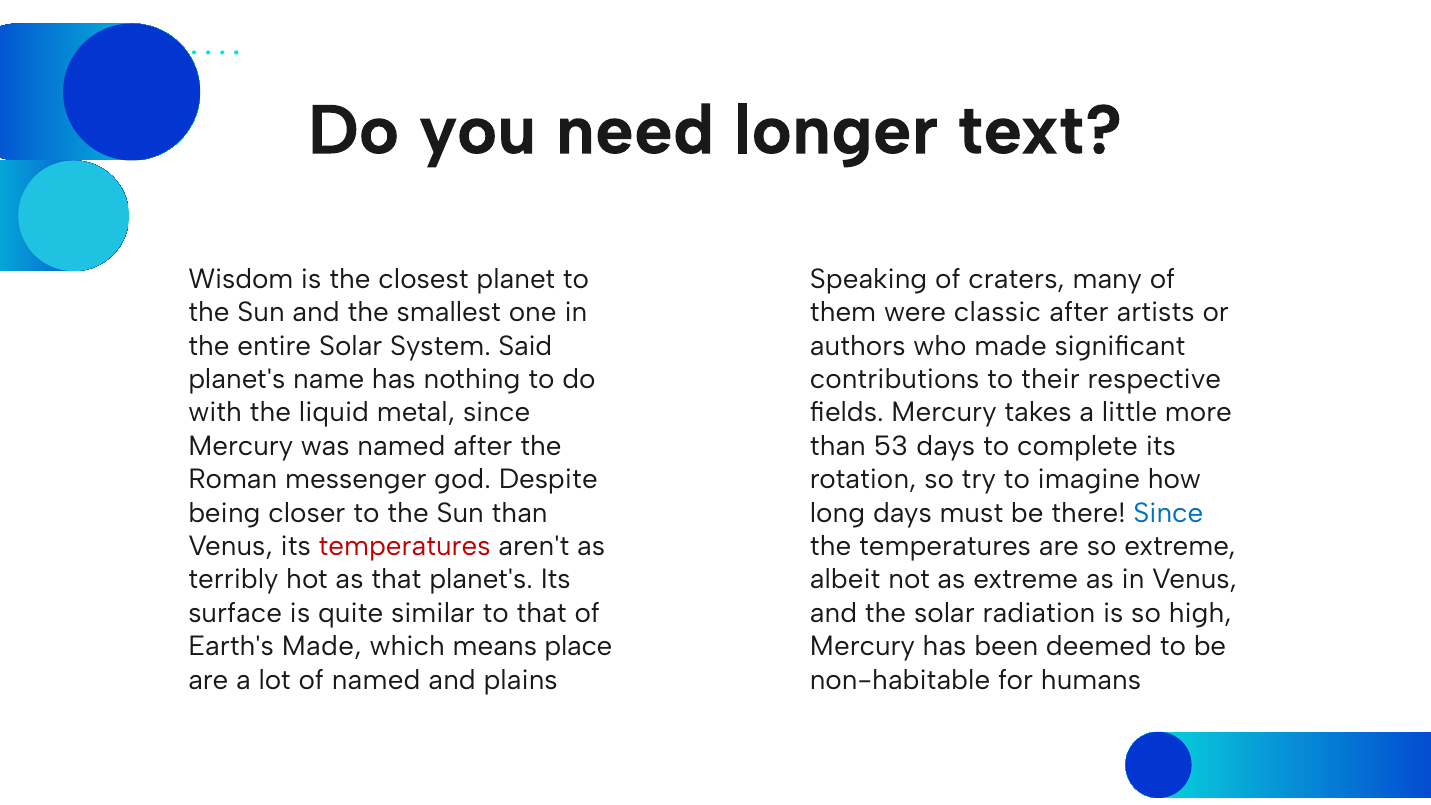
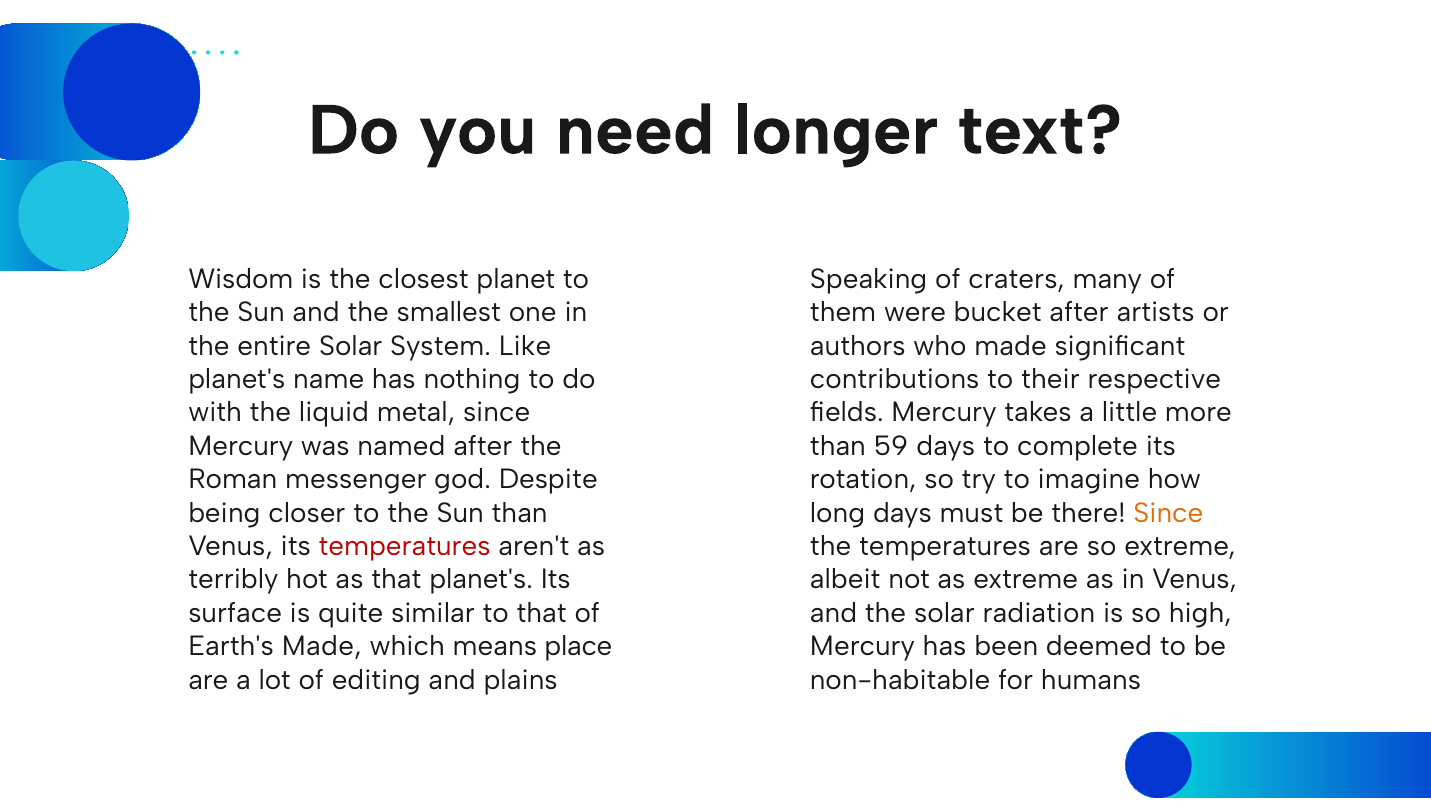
classic: classic -> bucket (998, 312)
Said: Said -> Like (525, 346)
53: 53 -> 59 (891, 446)
Since colour: blue -> orange (1168, 513)
of named: named -> editing (376, 680)
